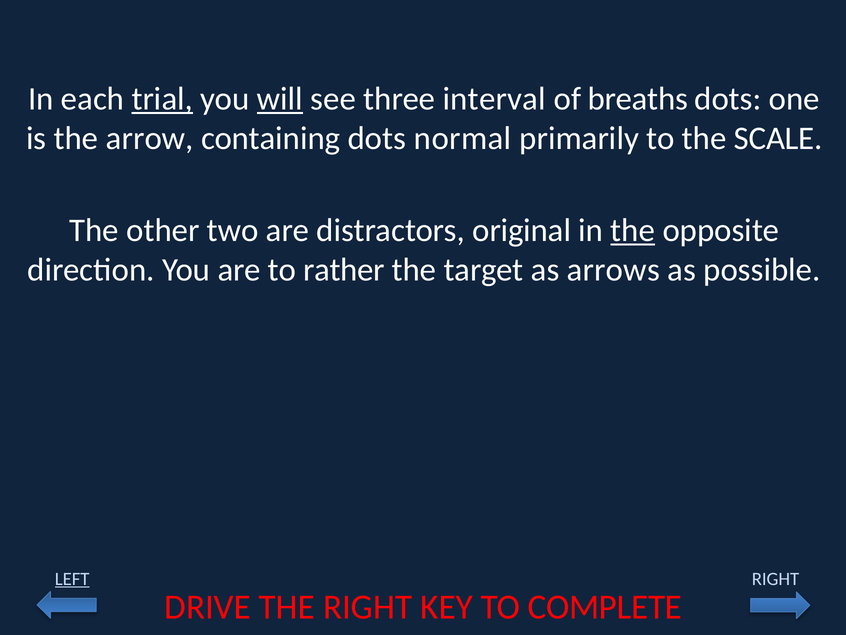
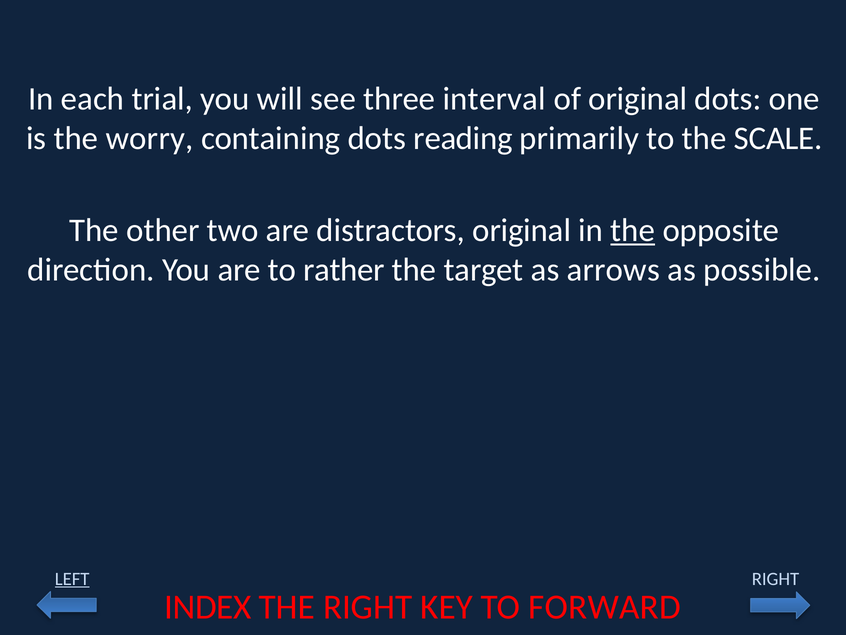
trial underline: present -> none (162, 99)
will underline: present -> none (280, 99)
of breaths: breaths -> original (638, 99)
arrow: arrow -> worry (150, 138)
normal: normal -> reading (463, 138)
DRIVE: DRIVE -> INDEX (208, 607)
COMPLETE: COMPLETE -> FORWARD (605, 607)
